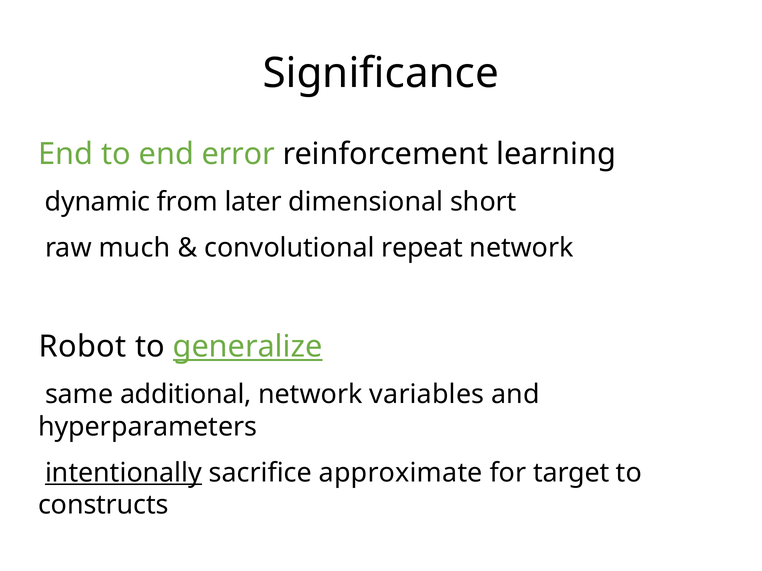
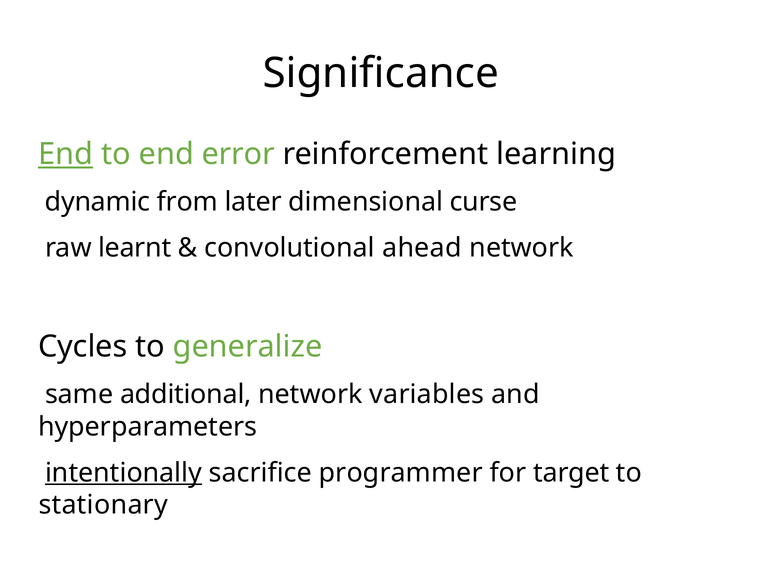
End underline: none -> present (66, 154)
short: short -> curse (483, 202)
much: much -> learnt (135, 248)
repeat: repeat -> ahead (422, 248)
Robot: Robot -> Cycles (83, 347)
generalize underline: present -> none (248, 347)
approximate: approximate -> programmer (401, 473)
constructs: constructs -> stationary (103, 505)
